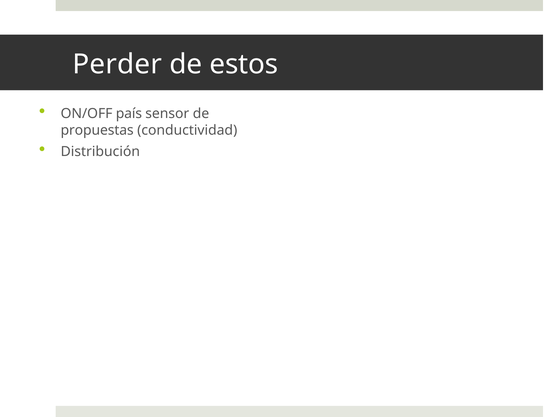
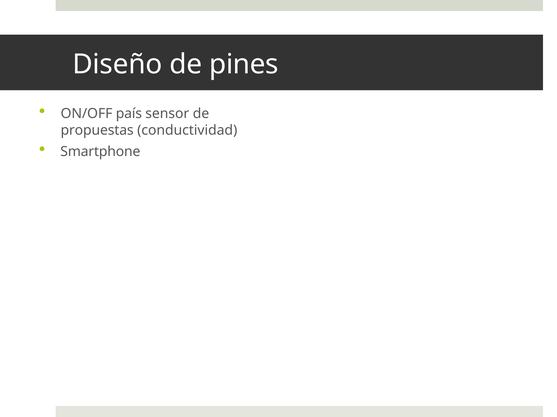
Perder: Perder -> Diseño (117, 64)
estos: estos -> pines (244, 64)
Distribución: Distribución -> Smartphone (100, 152)
